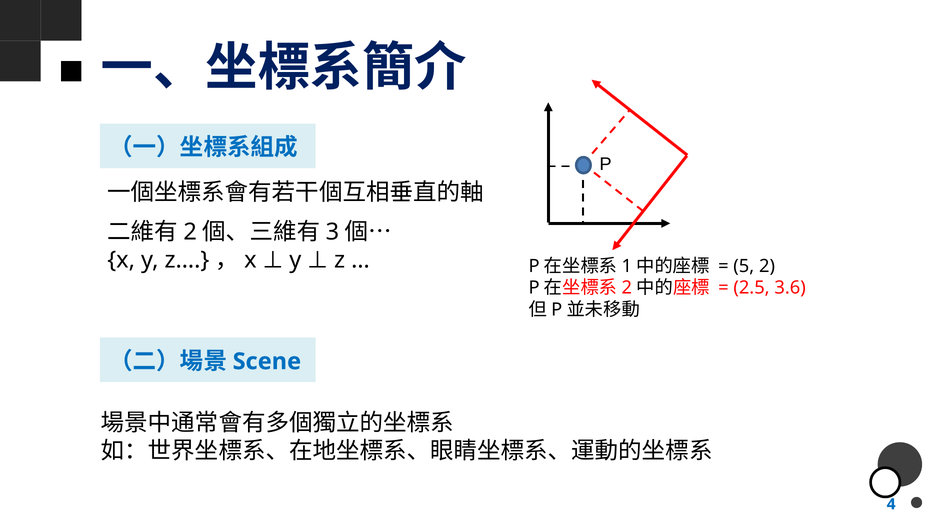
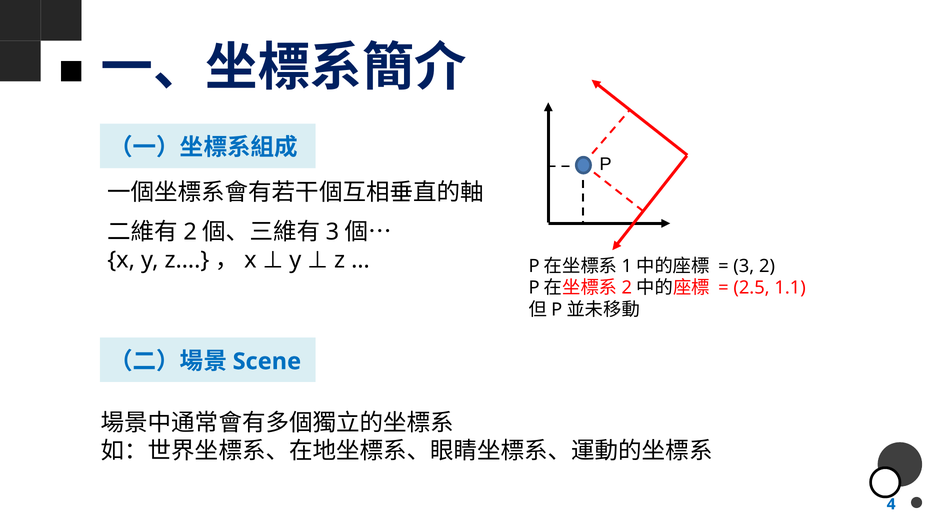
5: 5 -> 3 (744, 266)
3.6: 3.6 -> 1.1 (790, 288)
